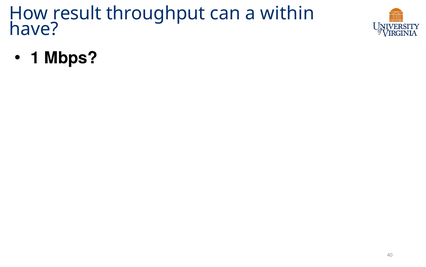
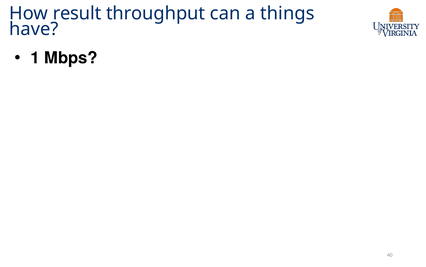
within: within -> things (287, 13)
